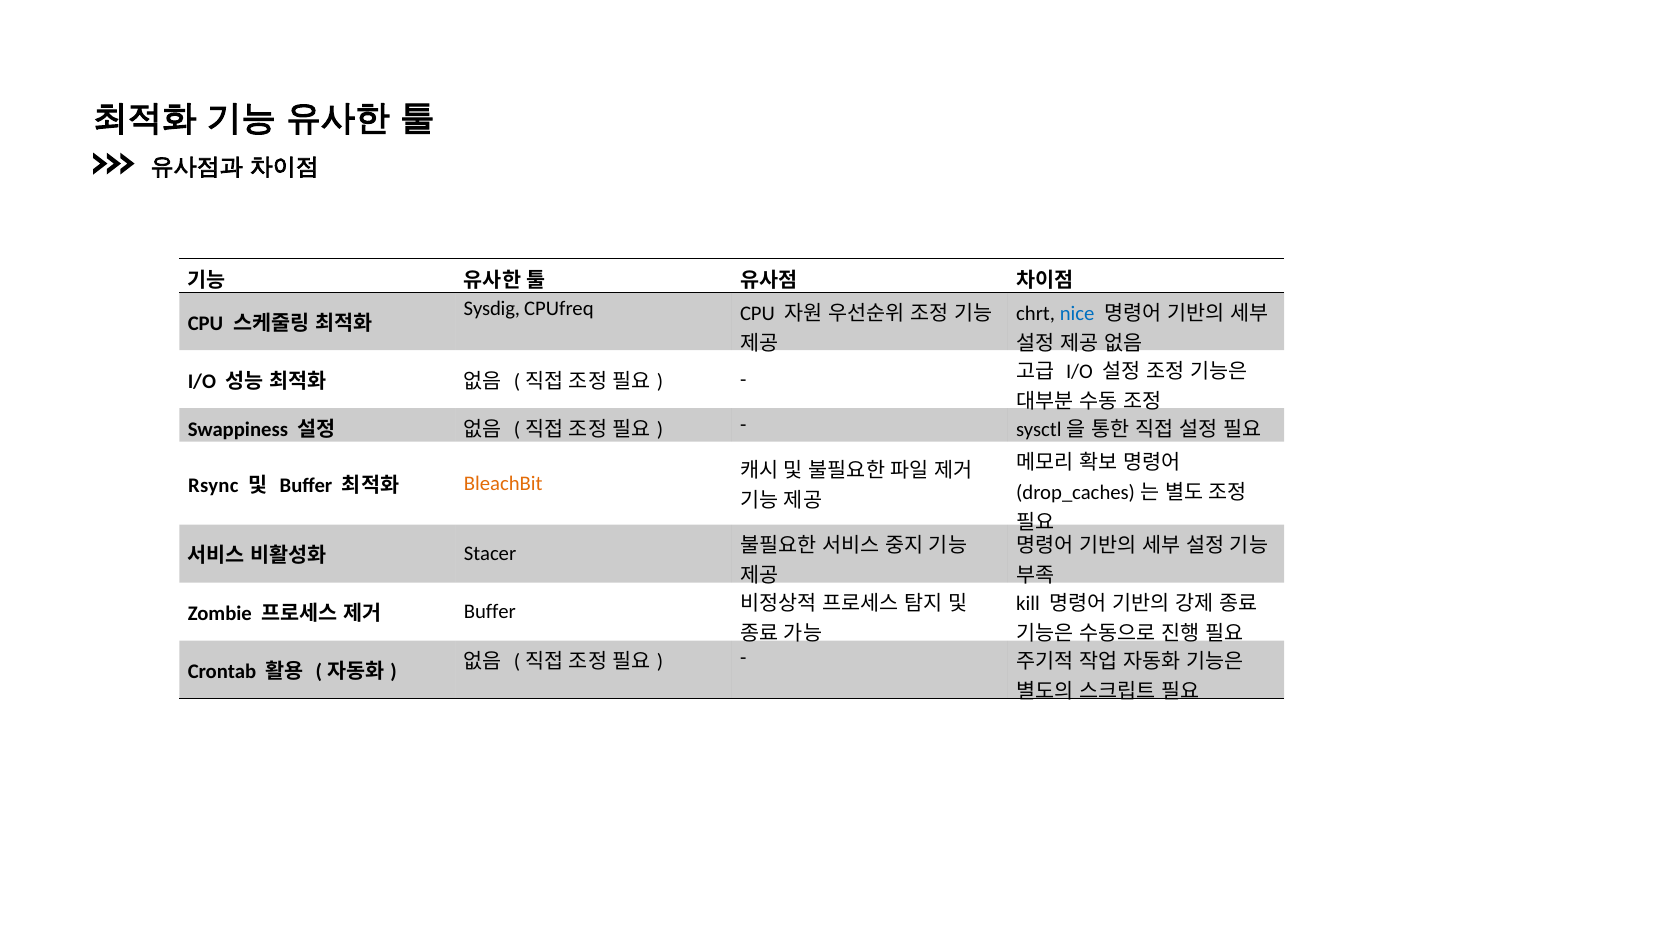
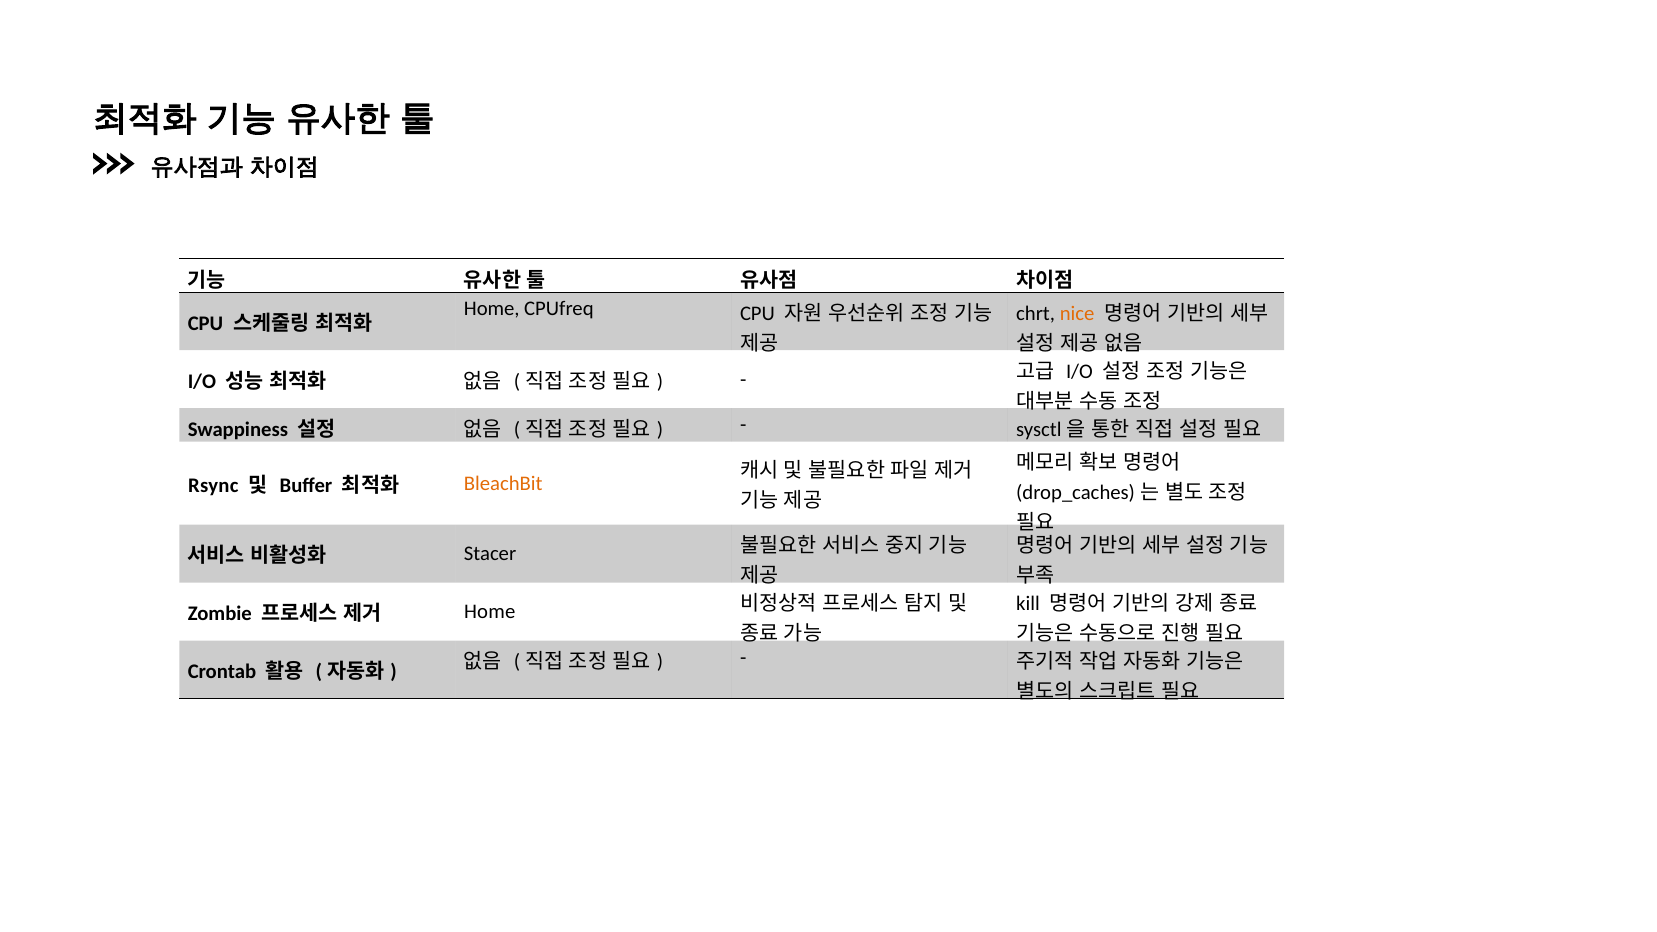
Sysdig: Sysdig -> Home (492, 309)
nice colour: blue -> orange (1077, 313)
Buffer: Buffer -> Home (490, 612)
